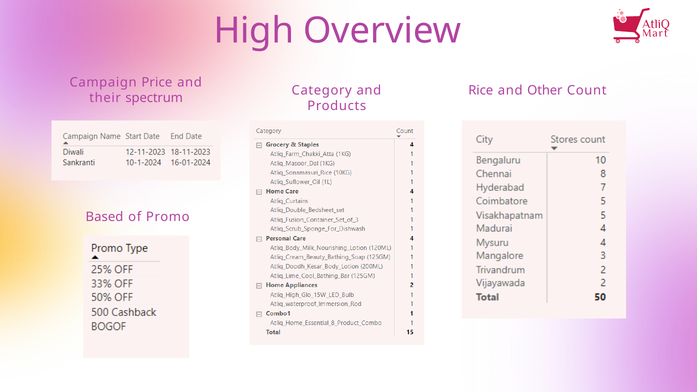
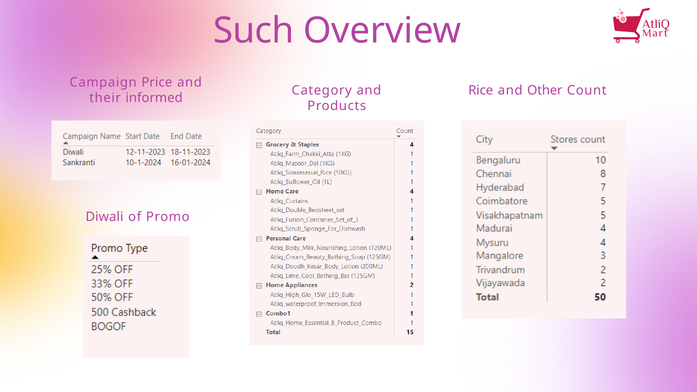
High: High -> Such (254, 31)
spectrum: spectrum -> informed (154, 98)
Based: Based -> Diwali (104, 217)
